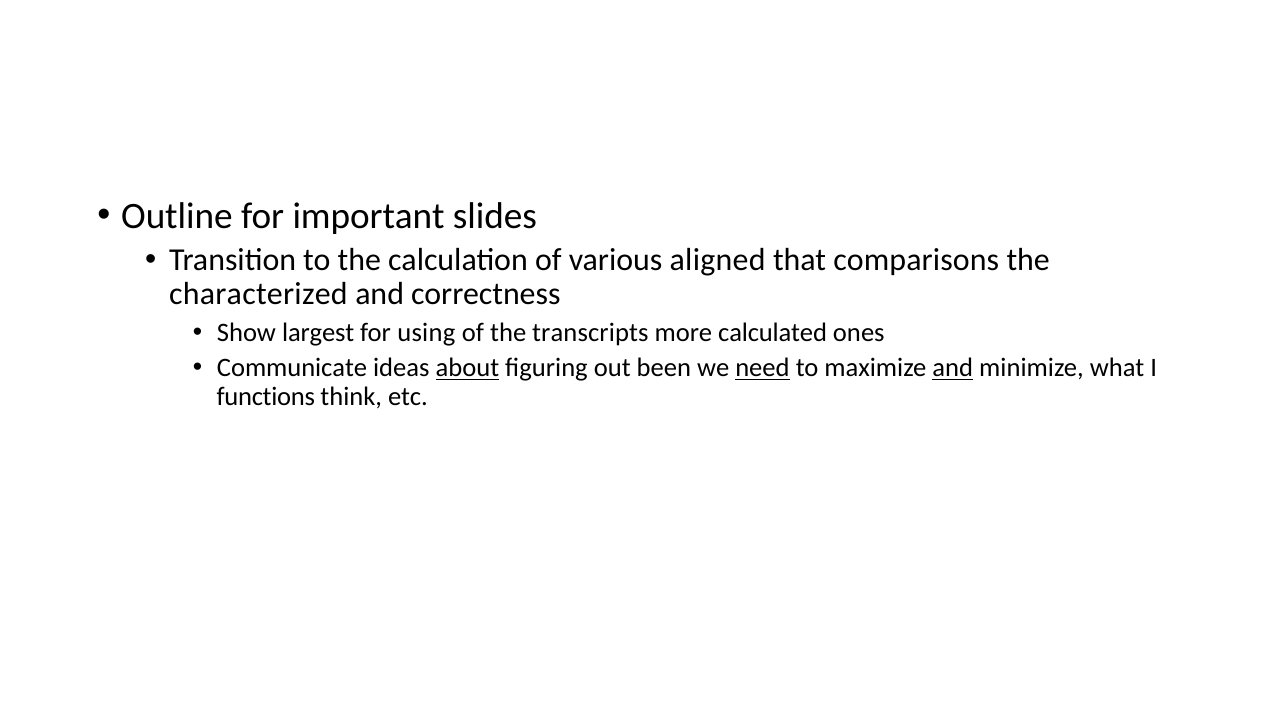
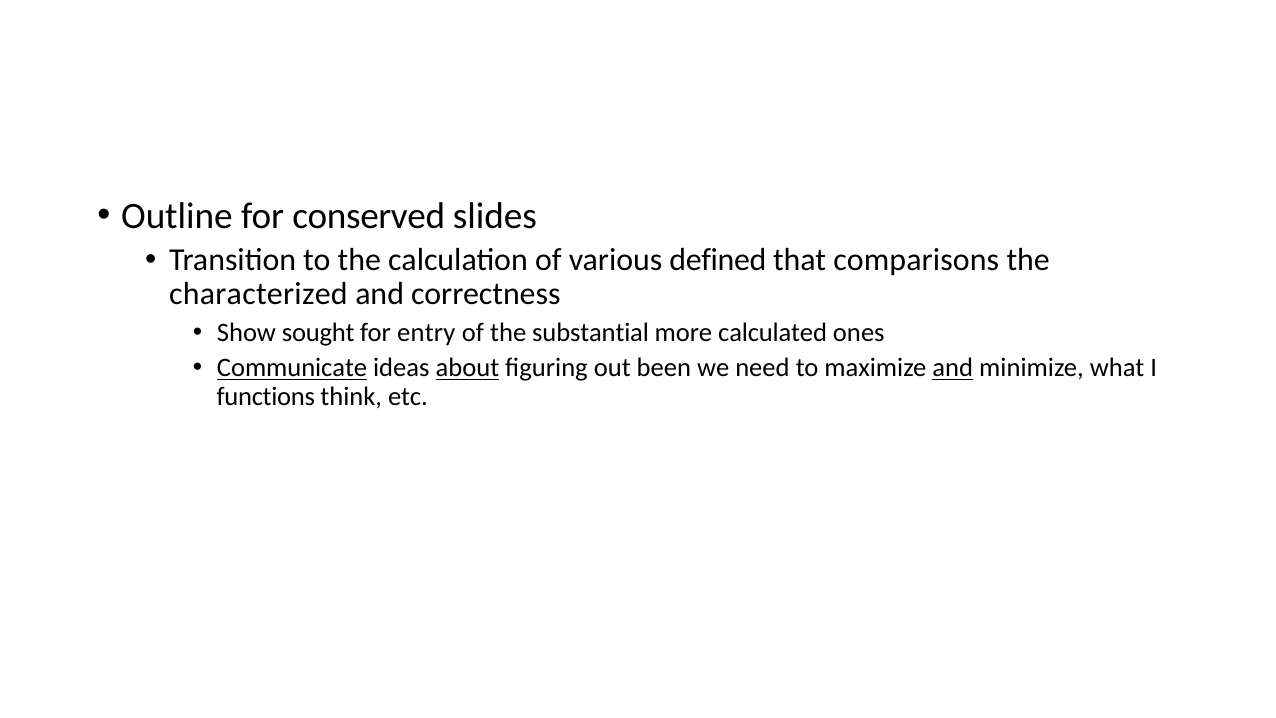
important: important -> conserved (369, 216)
aligned: aligned -> defined (718, 260)
largest: largest -> sought (318, 332)
using: using -> entry (426, 332)
transcripts: transcripts -> substantial (591, 332)
Communicate underline: none -> present (292, 368)
need underline: present -> none (762, 368)
